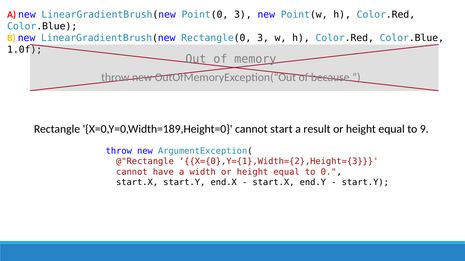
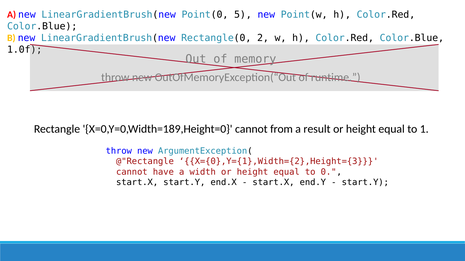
Point(0 3: 3 -> 5 (243, 15)
Rectangle(0 3: 3 -> 2 (263, 38)
because: because -> runtime (336, 77)
start: start -> from (282, 129)
9: 9 -> 1 (424, 129)
